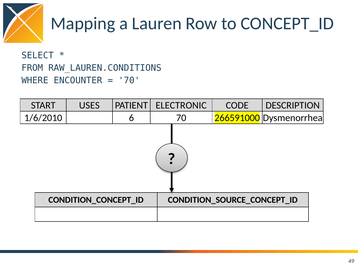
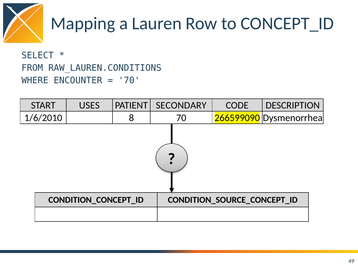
ELECTRONIC: ELECTRONIC -> SECONDARY (181, 105)
6: 6 -> 8 (131, 118)
266591000: 266591000 -> 266599090 (237, 118)
